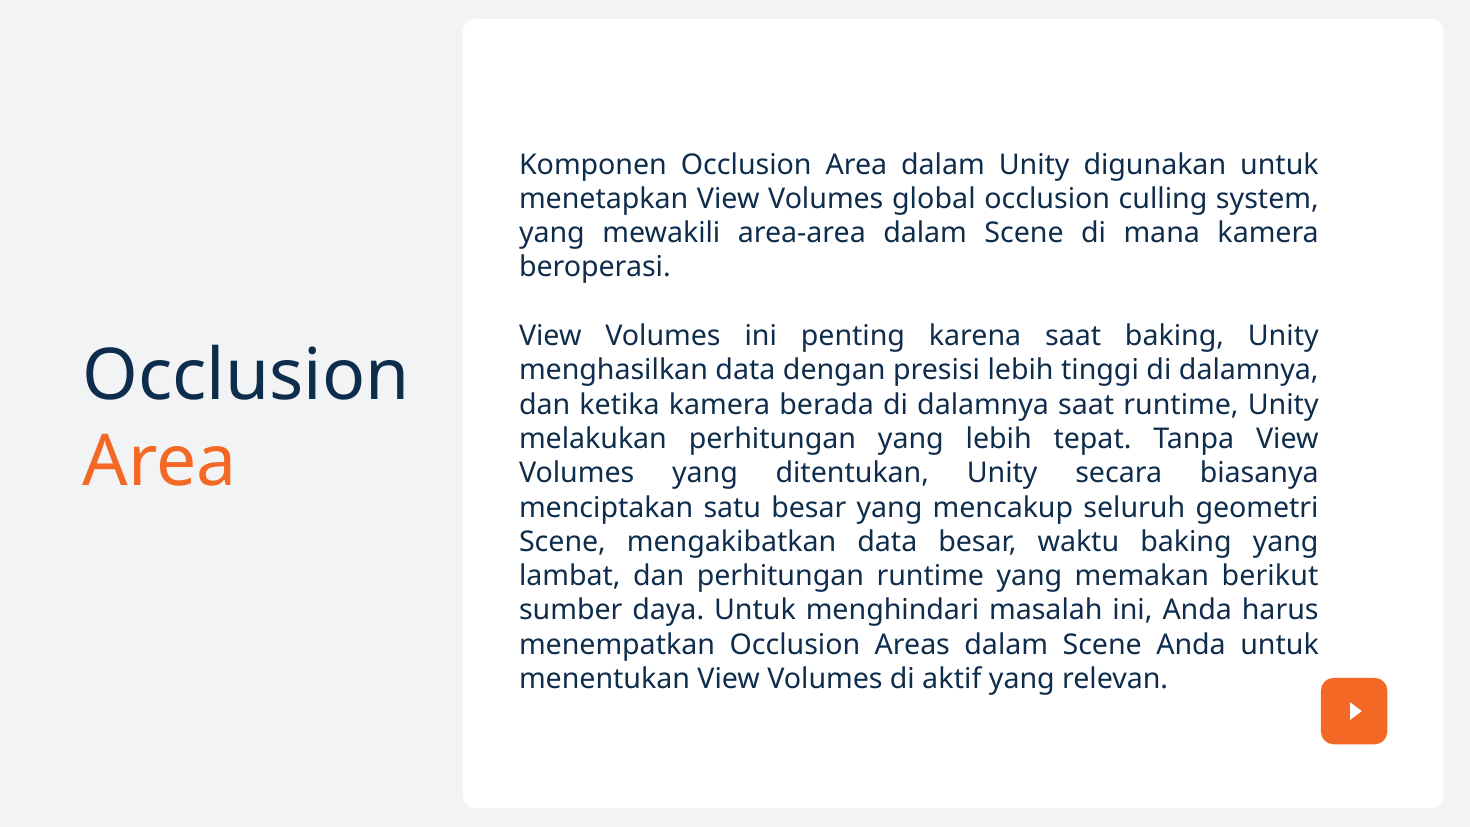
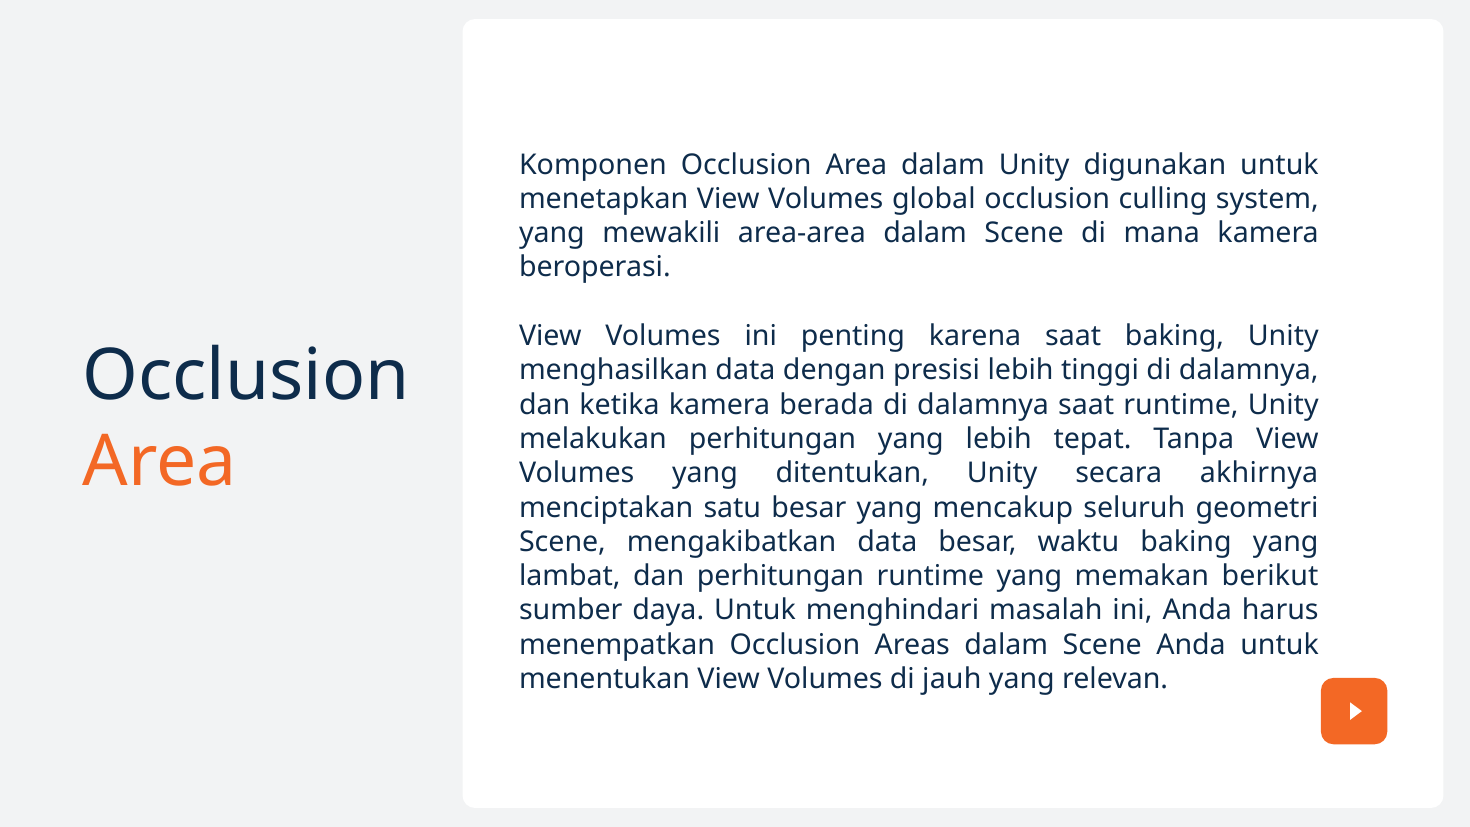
biasanya: biasanya -> akhirnya (1259, 473)
aktif: aktif -> jauh (952, 679)
